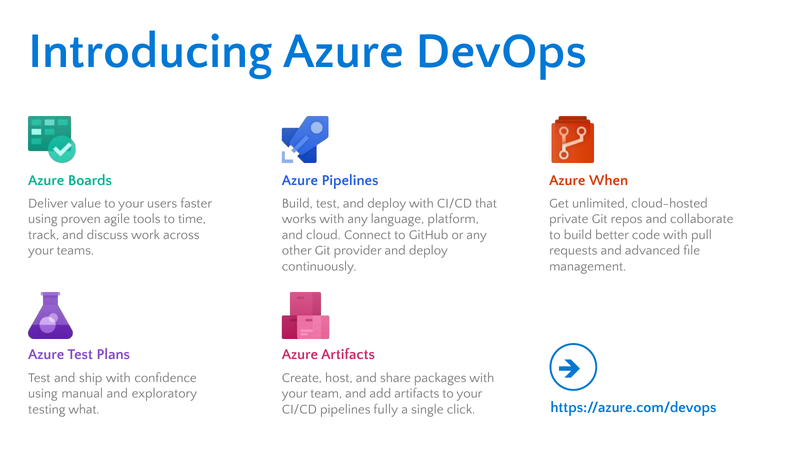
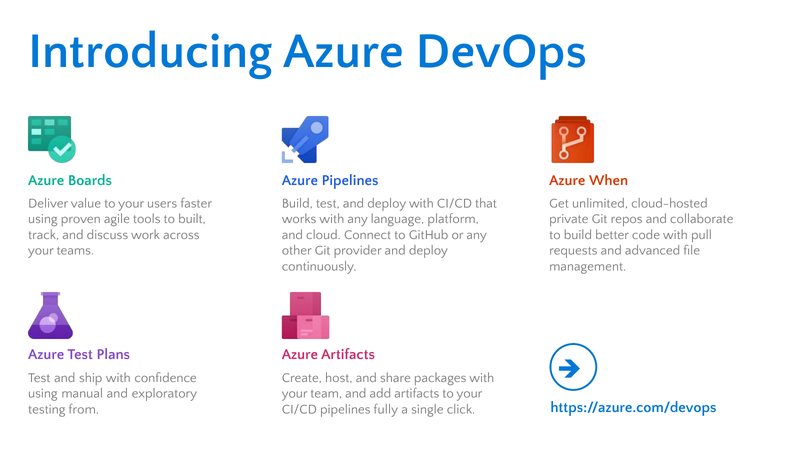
time: time -> built (192, 219)
what: what -> from (84, 409)
